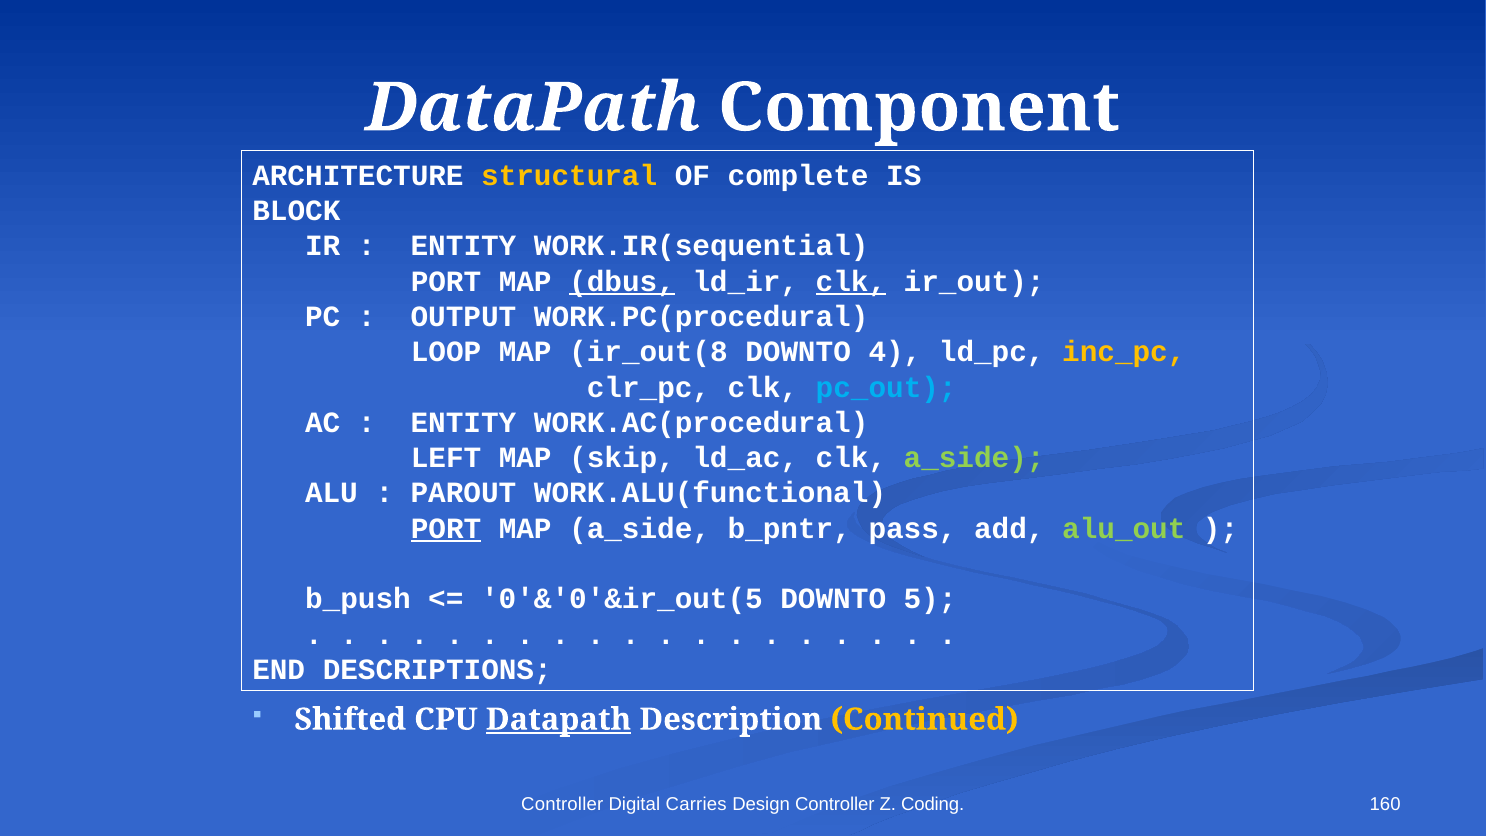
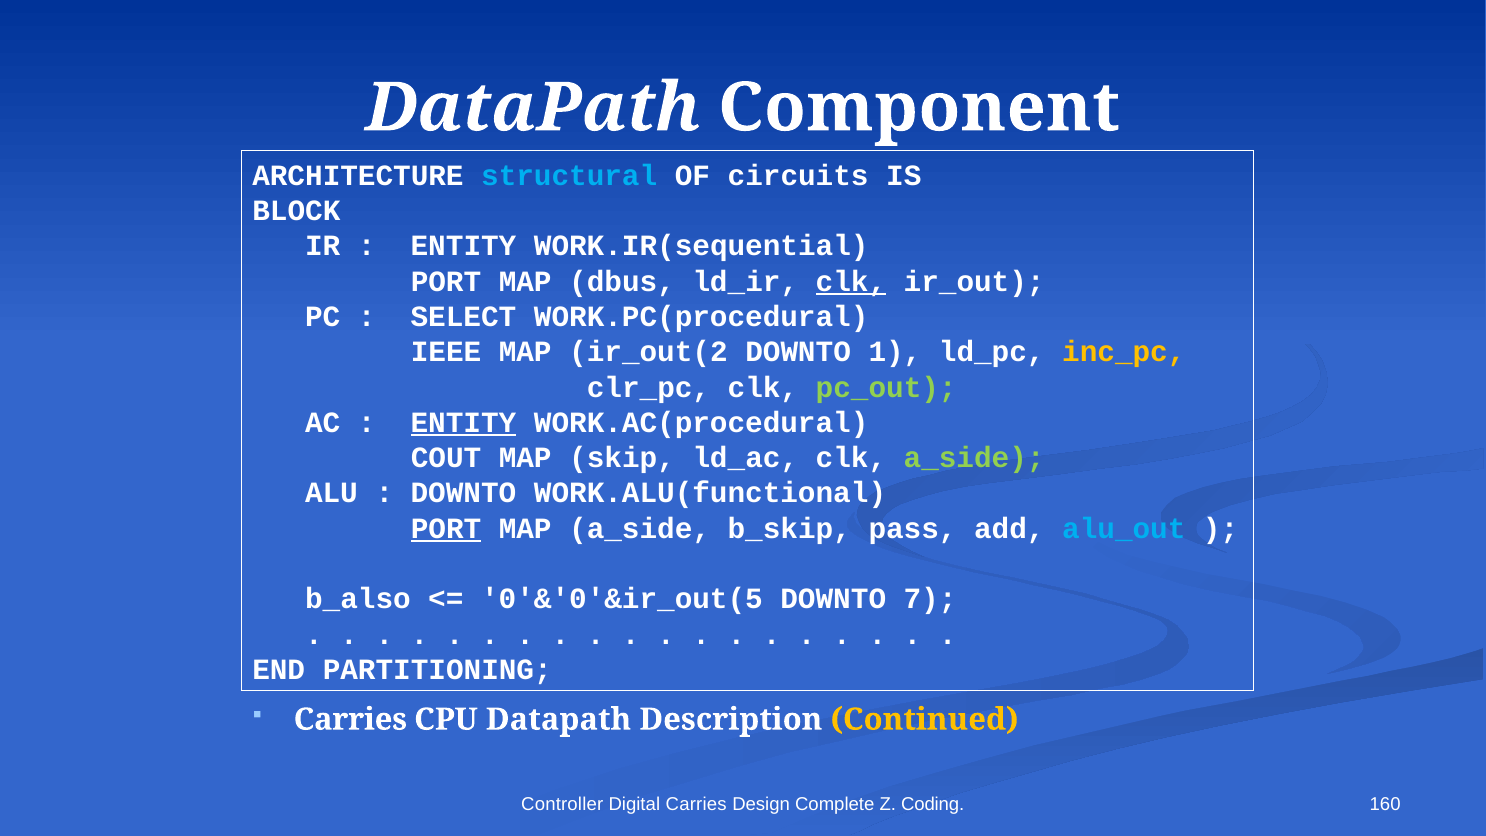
structural colour: yellow -> light blue (569, 176)
complete: complete -> circuits (798, 176)
dbus underline: present -> none (622, 282)
OUTPUT: OUTPUT -> SELECT (463, 317)
LOOP: LOOP -> IEEE (446, 352)
ir_out(8: ir_out(8 -> ir_out(2 (648, 352)
4: 4 -> 1 (895, 352)
pc_out colour: light blue -> light green (886, 387)
ENTITY underline: none -> present (463, 423)
LEFT: LEFT -> COUT (446, 458)
PAROUT: PAROUT -> DOWNTO (463, 493)
b_pntr: b_pntr -> b_skip (789, 528)
alu_out colour: light green -> light blue (1124, 528)
b_push: b_push -> b_also (358, 599)
5: 5 -> 7 (930, 599)
DESCRIPTIONS: DESCRIPTIONS -> PARTITIONING (437, 670)
Shifted: Shifted -> Carries (350, 719)
Datapath underline: present -> none (559, 719)
Design Controller: Controller -> Complete (835, 804)
